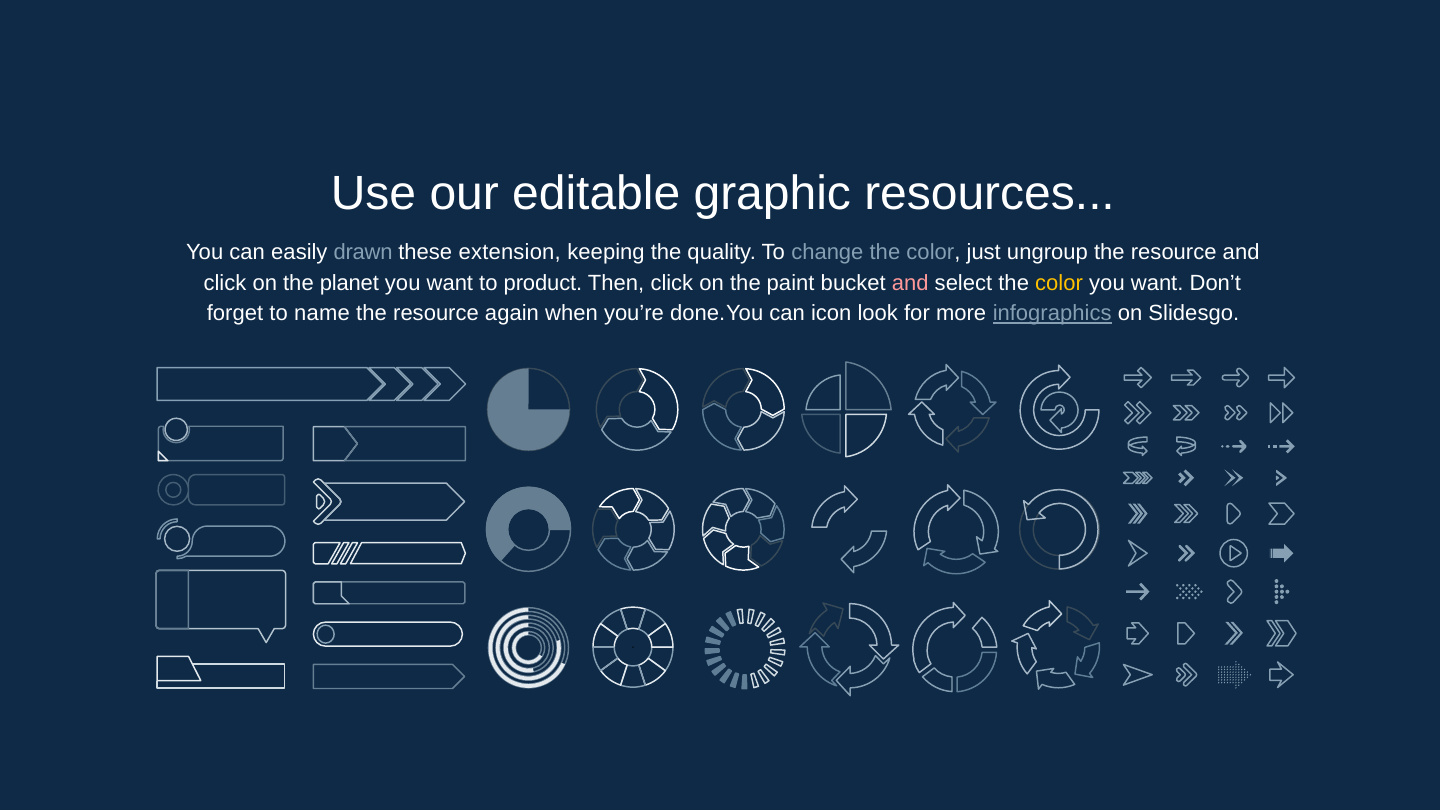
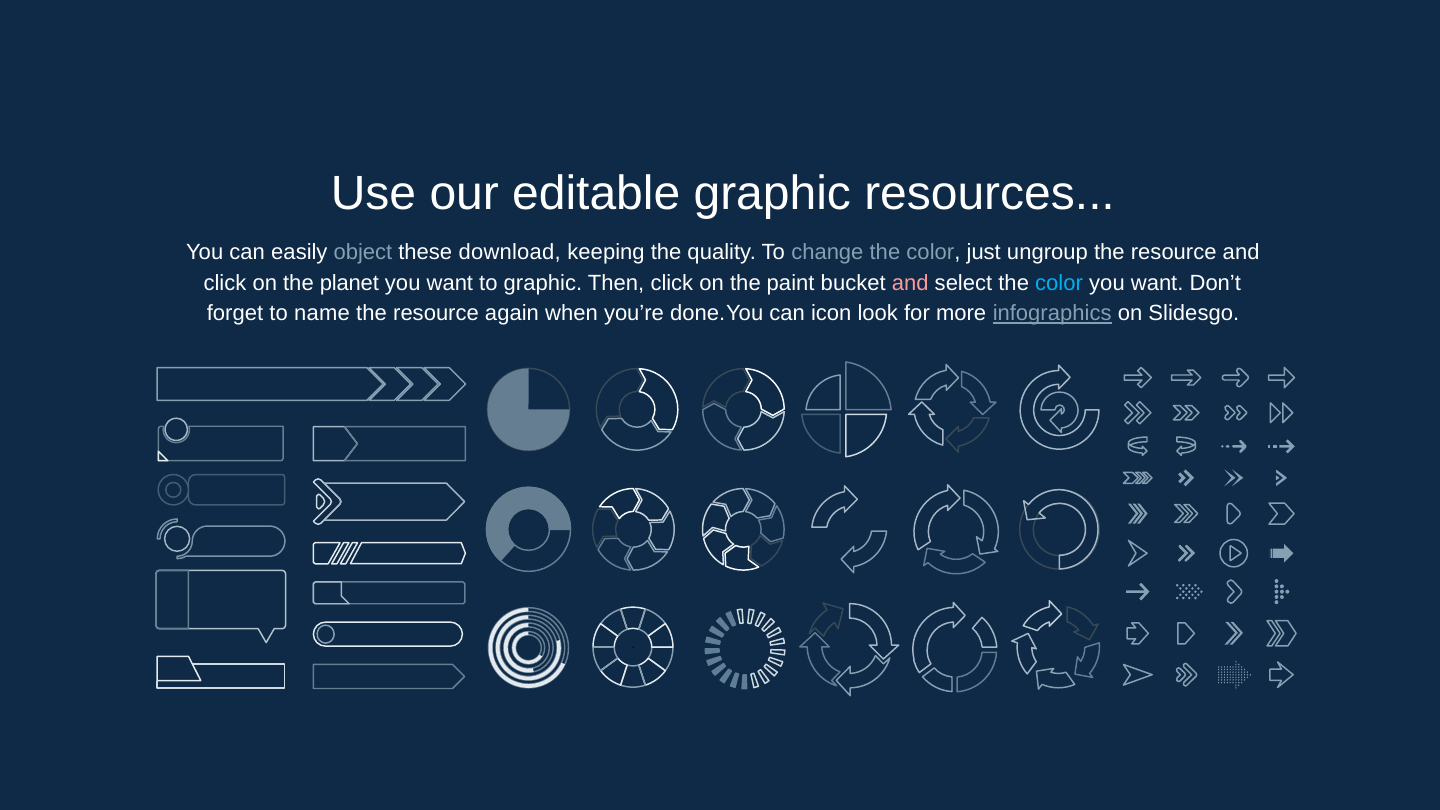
drawn: drawn -> object (363, 253)
extension: extension -> download (510, 253)
to product: product -> graphic (543, 283)
color colour: yellow -> light blue (1059, 283)
